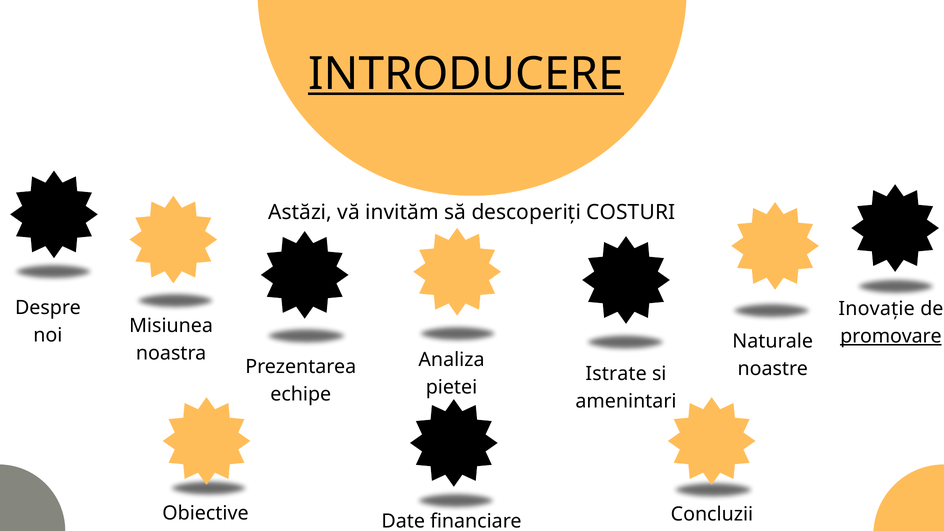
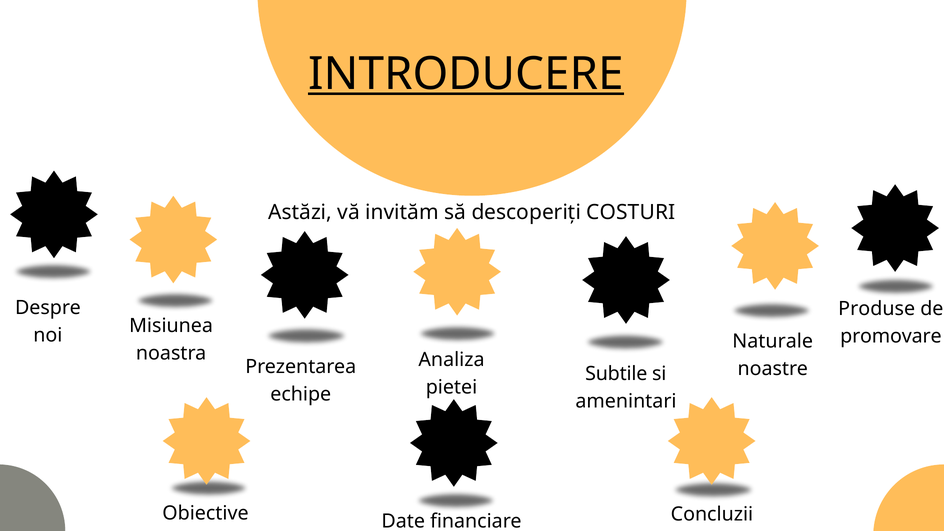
Inovație: Inovație -> Produse (877, 309)
promovare underline: present -> none (891, 336)
Istrate: Istrate -> Subtile (616, 374)
